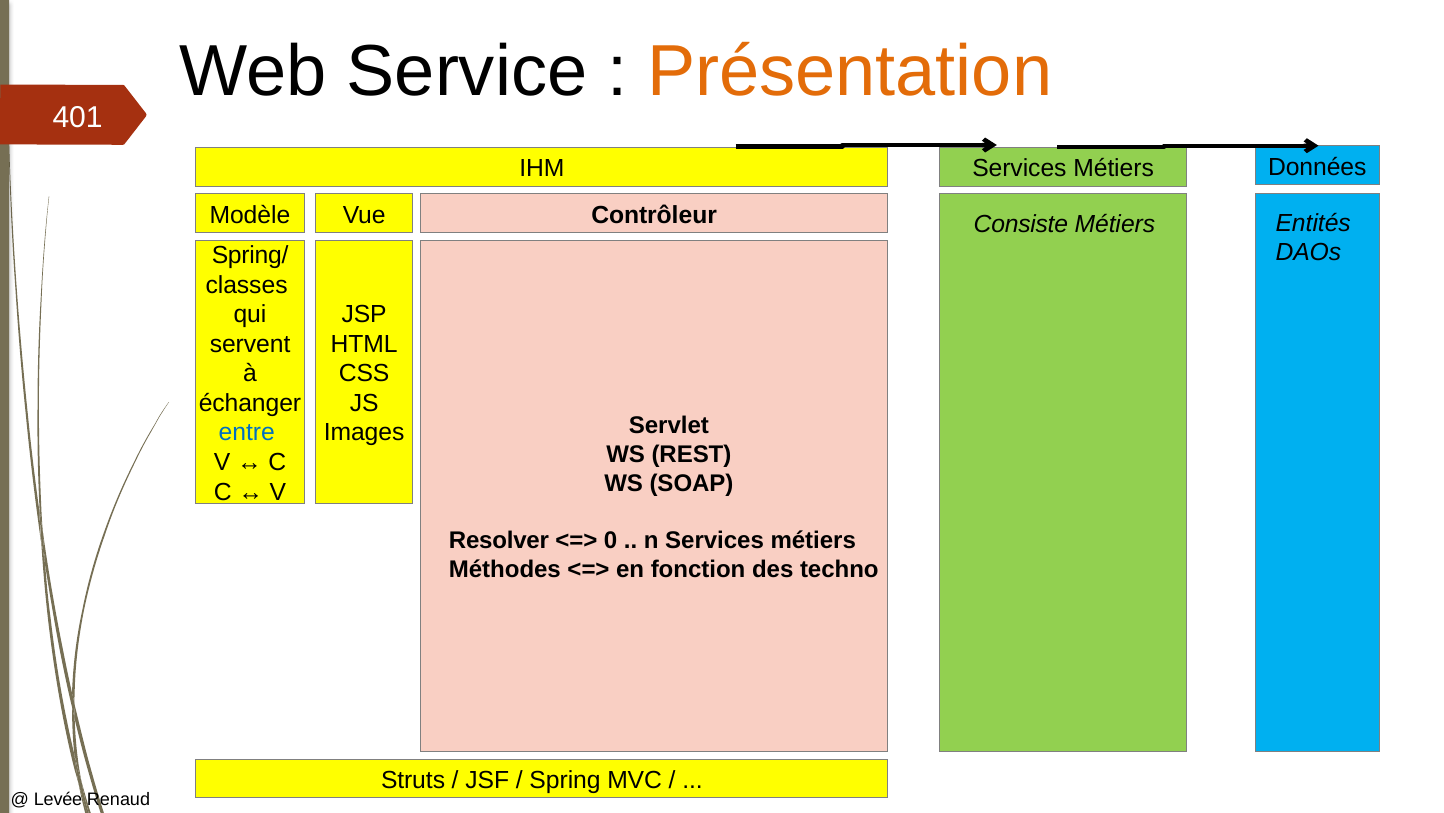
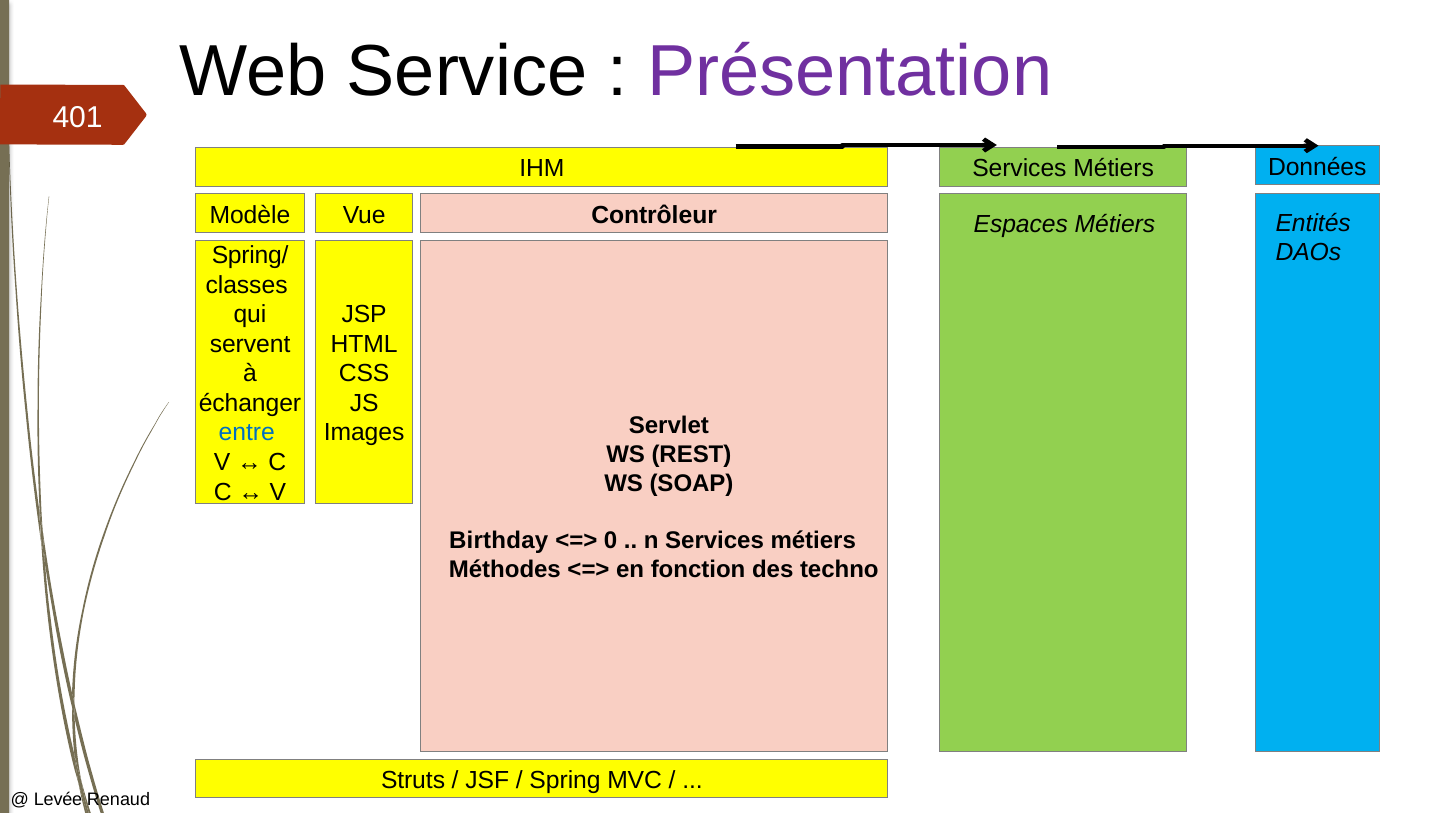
Présentation colour: orange -> purple (850, 72)
Consiste: Consiste -> Espaces (1021, 224)
Resolver: Resolver -> Birthday (499, 540)
